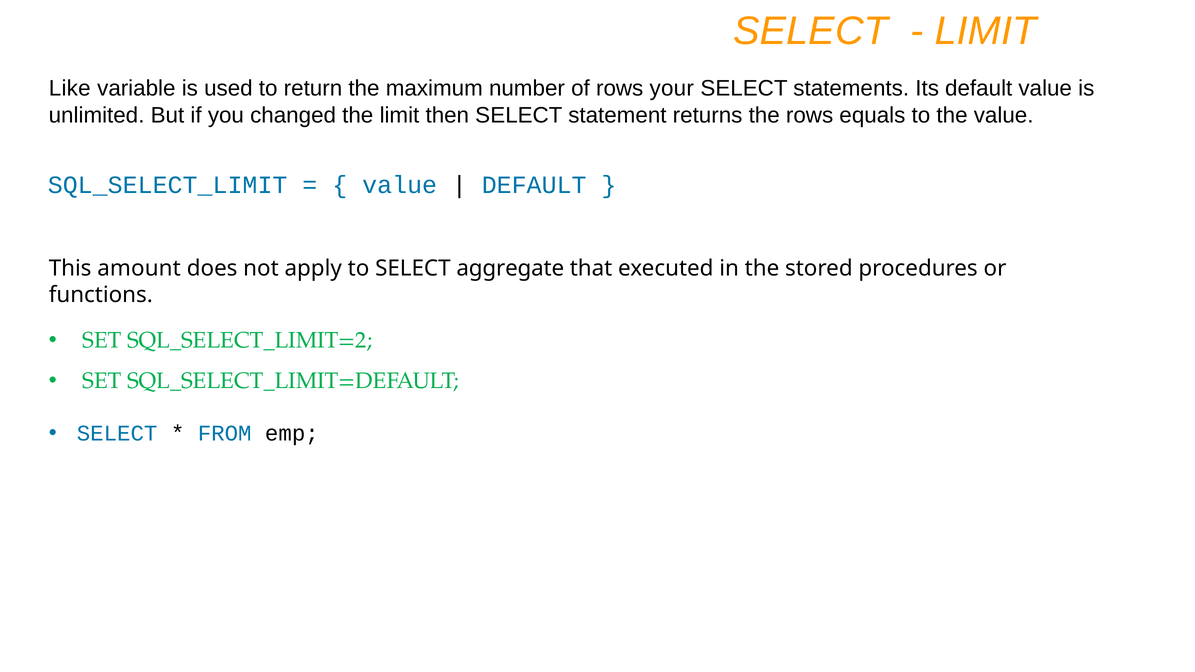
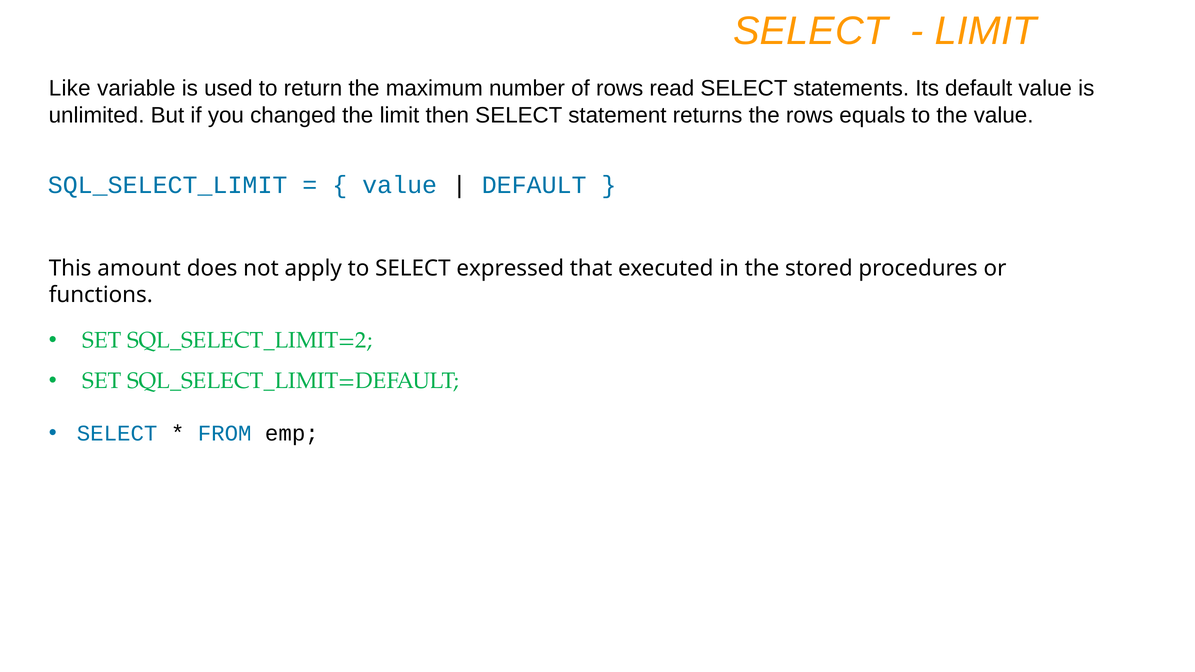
your: your -> read (672, 88)
aggregate: aggregate -> expressed (510, 268)
